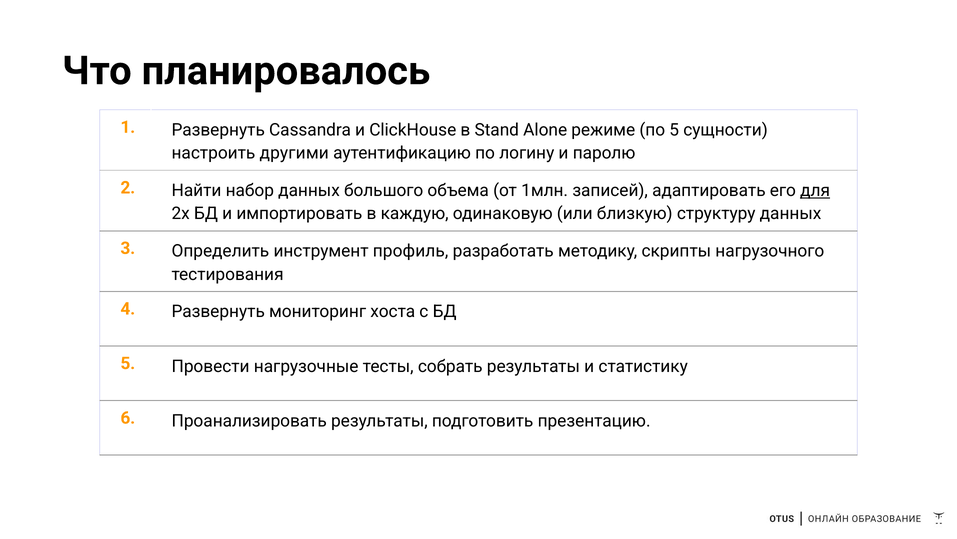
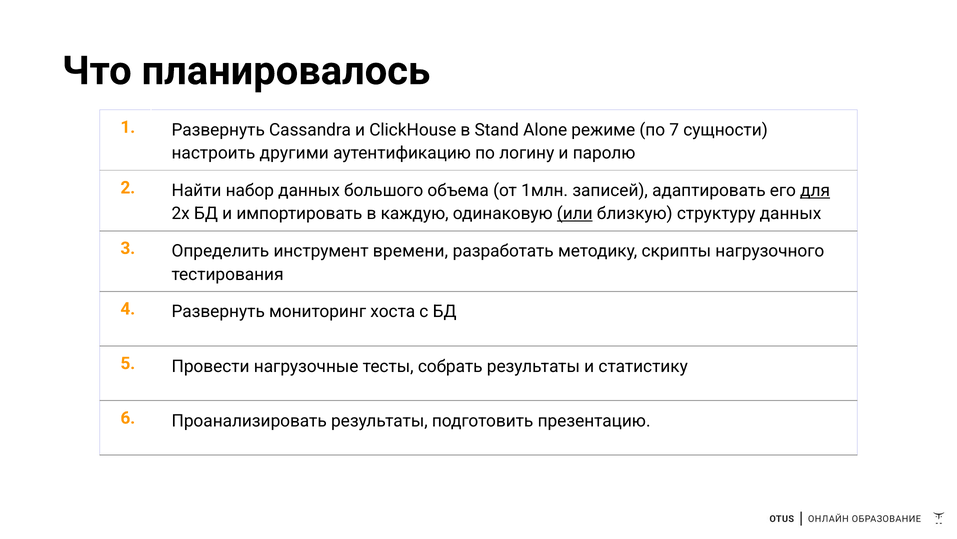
по 5: 5 -> 7 (674, 130)
или underline: none -> present (575, 213)
профиль: профиль -> времени (410, 251)
